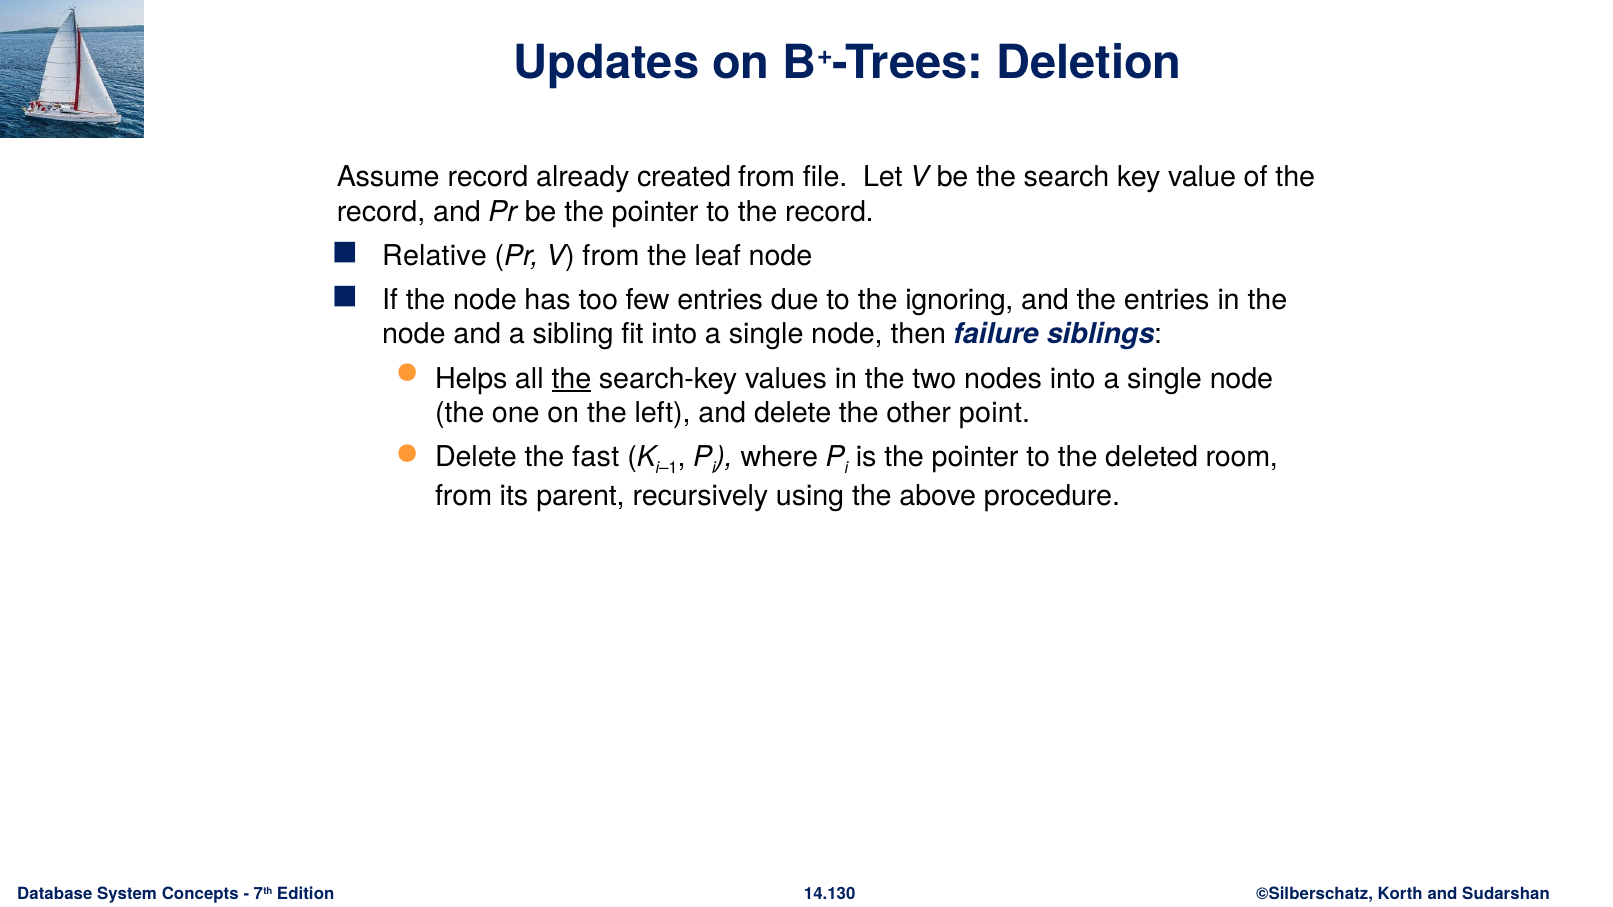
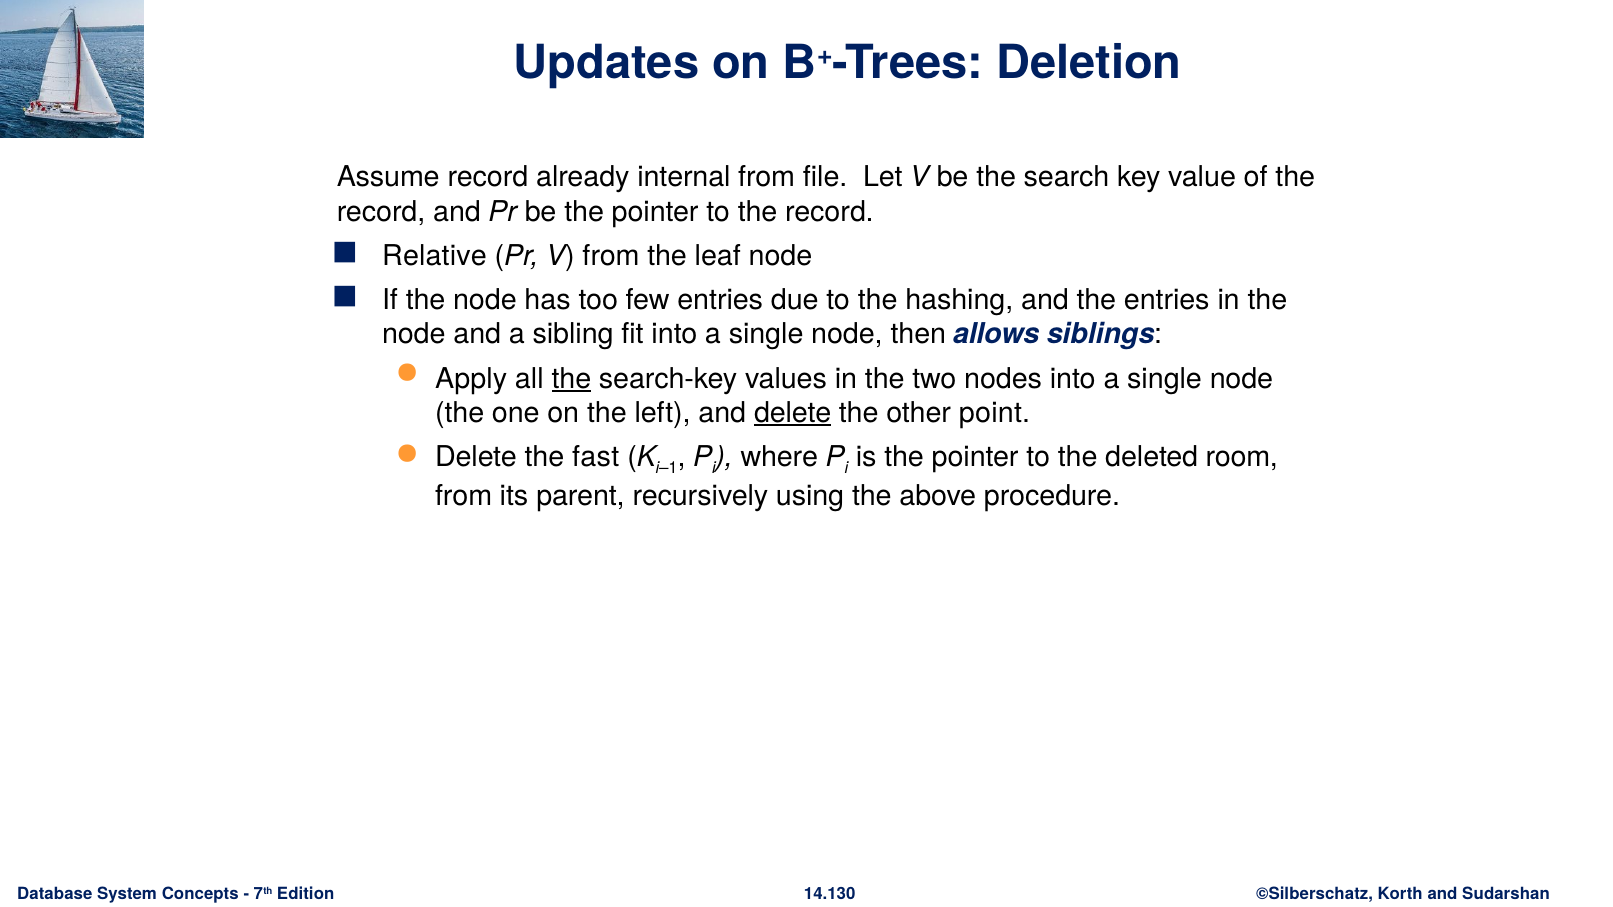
created: created -> internal (684, 177)
ignoring: ignoring -> hashing (959, 300)
failure: failure -> allows (996, 334)
Helps: Helps -> Apply (471, 379)
delete underline: none -> present (793, 413)
